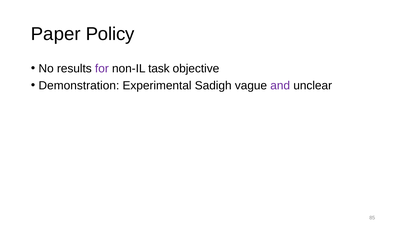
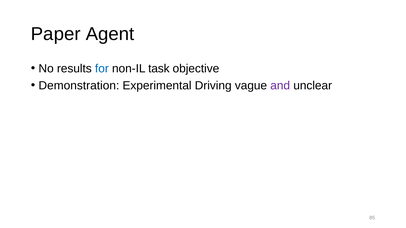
Policy: Policy -> Agent (110, 34)
for colour: purple -> blue (102, 69)
Sadigh: Sadigh -> Driving (213, 86)
